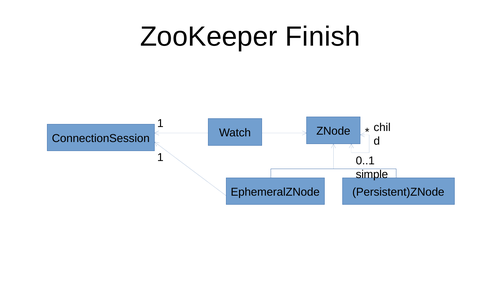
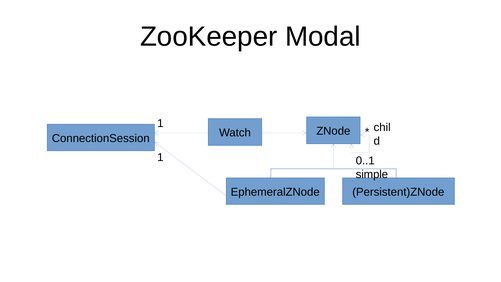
Finish: Finish -> Modal (323, 37)
